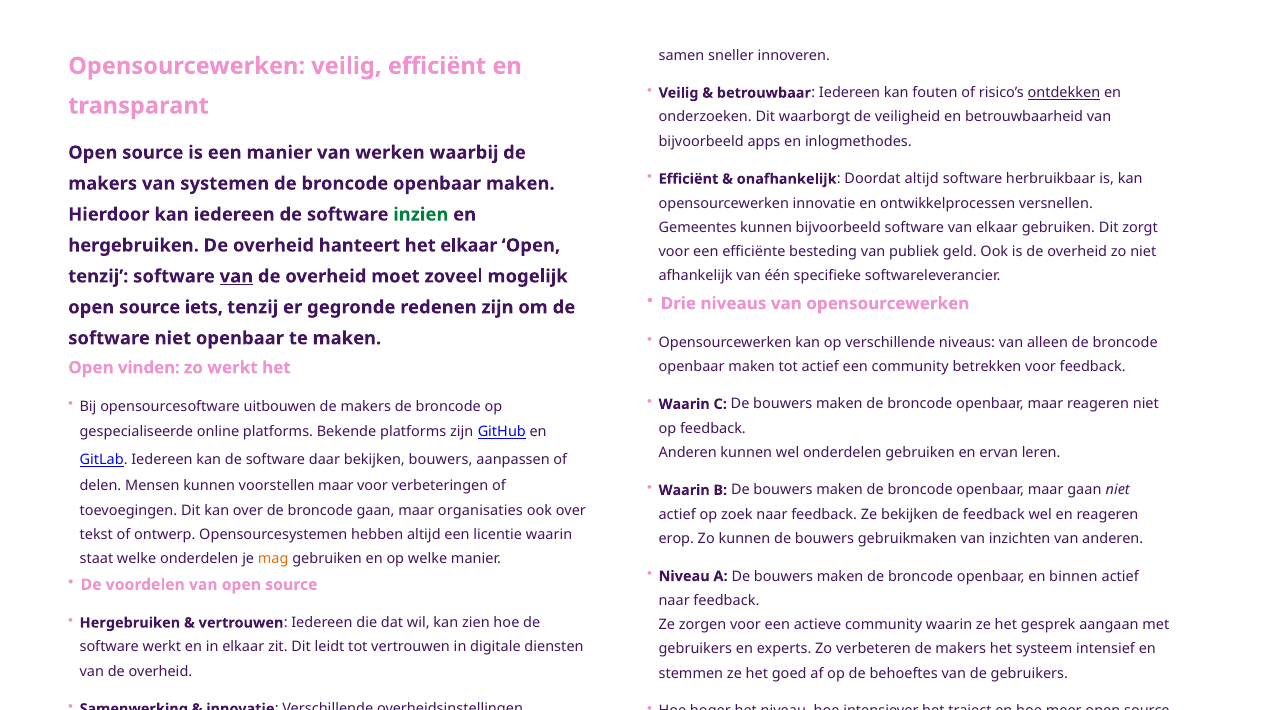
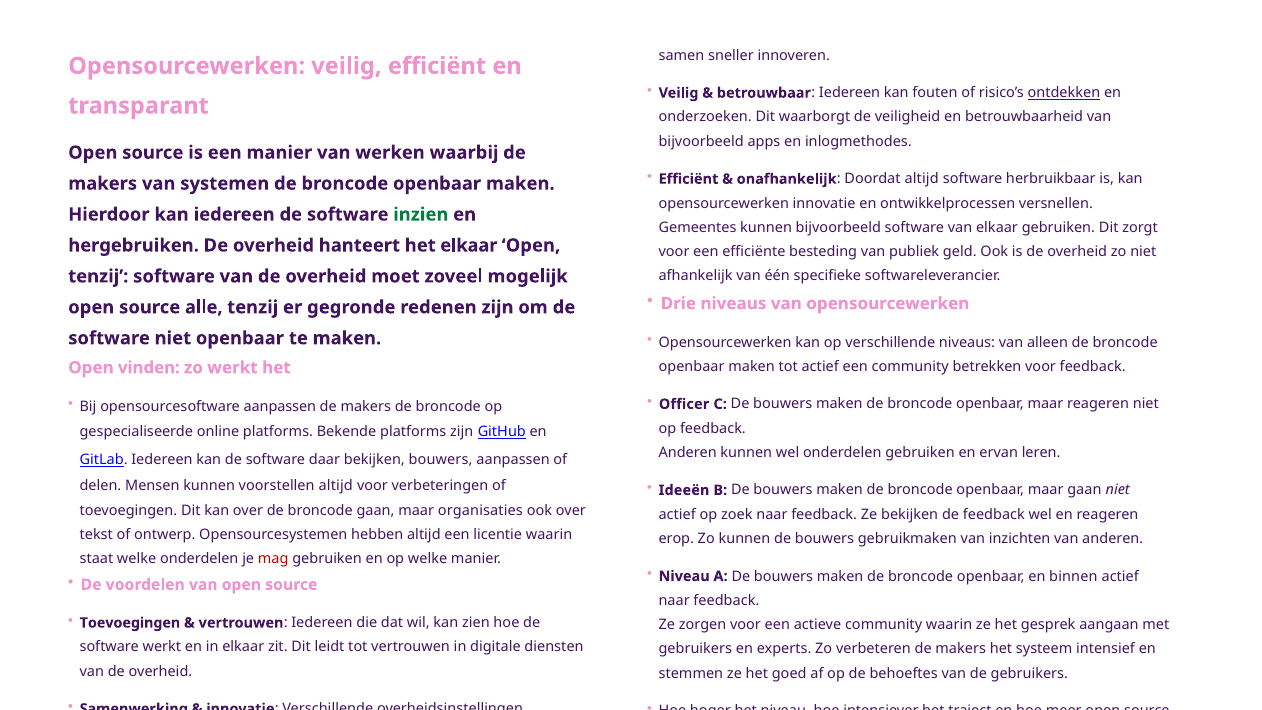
van underline: present -> none (236, 276)
iets: iets -> alle (204, 307)
Waarin: Waarin -> Officer (684, 404)
opensourcesoftware uitbouwen: uitbouwen -> aanpassen (280, 406)
voorstellen maar: maar -> altijd (336, 486)
Waarin: Waarin -> Ideeën (684, 490)
mag colour: orange -> red (273, 559)
Hergebruiken: Hergebruiken -> Toevoegingen (130, 623)
